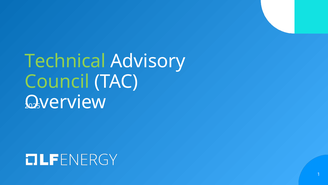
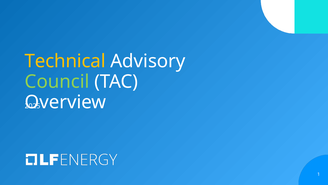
Technical colour: light green -> yellow (65, 61)
